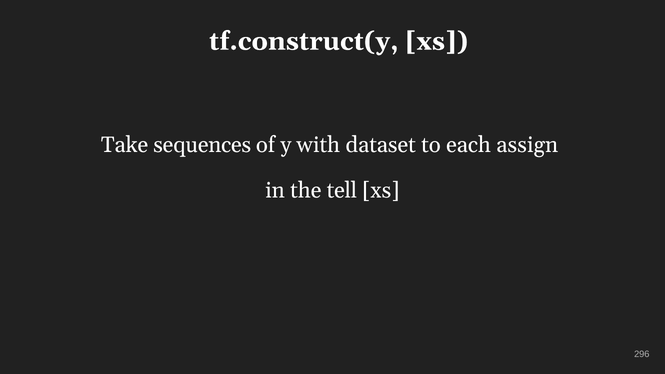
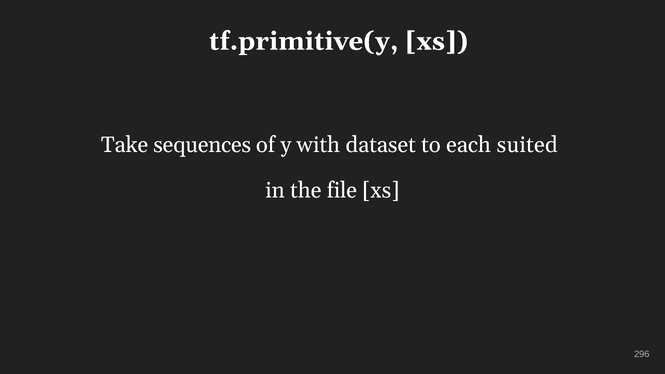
tf.construct(y: tf.construct(y -> tf.primitive(y (304, 41)
assign: assign -> suited (527, 145)
tell: tell -> file (342, 190)
